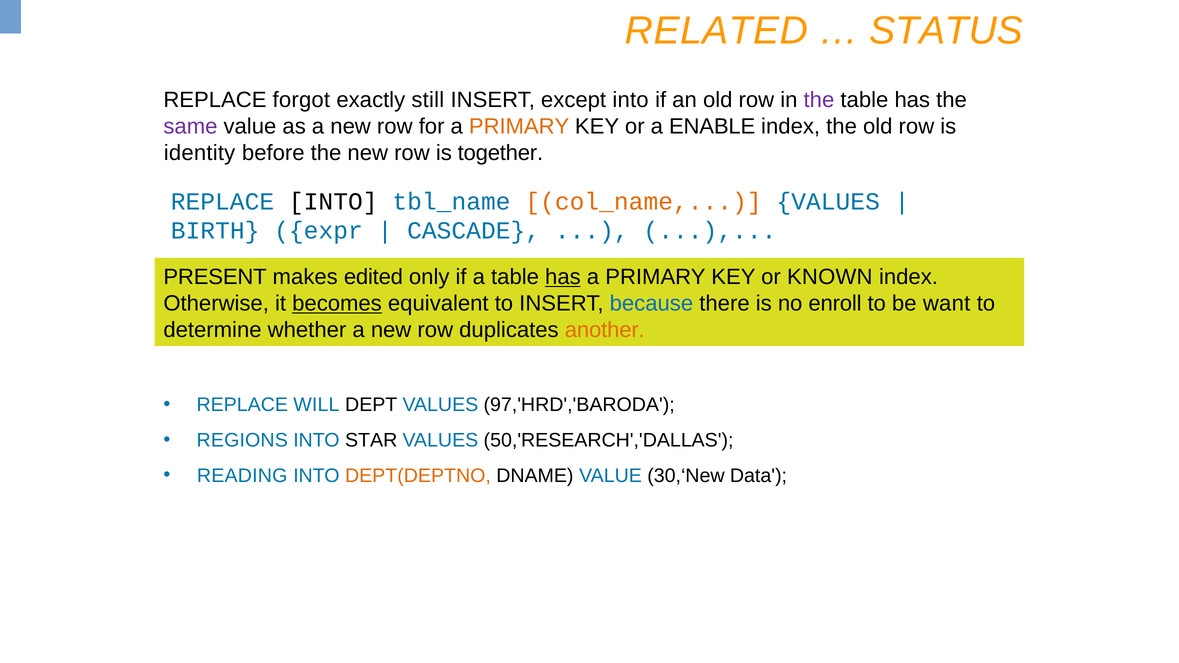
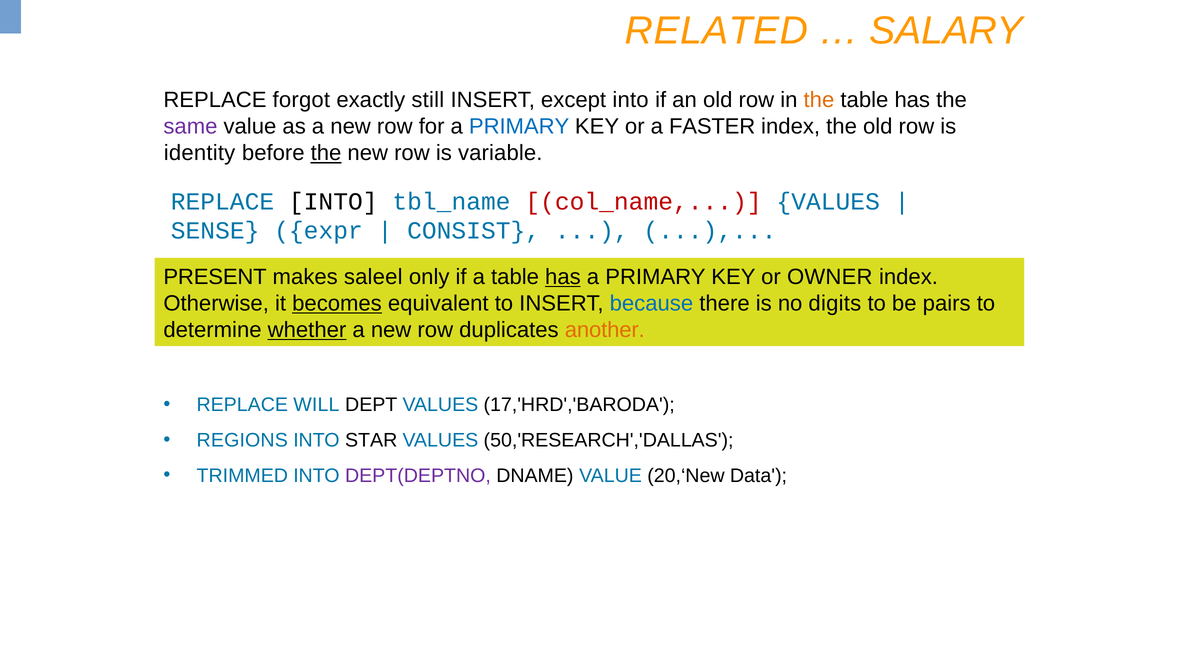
STATUS: STATUS -> SALARY (946, 31)
the colour: purple -> orange (819, 100)
PRIMARY colour: orange -> blue (519, 127)
ENABLE: ENABLE -> FASTER (712, 127)
the underline: none -> present (326, 153)
together: together -> variable (500, 153)
col_name colour: orange -> red (644, 201)
BIRTH: BIRTH -> SENSE (215, 231)
CASCADE: CASCADE -> CONSIST (474, 231)
edited: edited -> saleel (373, 277)
KNOWN: KNOWN -> OWNER (830, 277)
enroll: enroll -> digits (835, 304)
want: want -> pairs (947, 304)
whether underline: none -> present (307, 330)
97,'HRD','BARODA: 97,'HRD','BARODA -> 17,'HRD','BARODA (579, 405)
READING: READING -> TRIMMED (242, 476)
DEPT(DEPTNO colour: orange -> purple (418, 476)
30,‘New: 30,‘New -> 20,‘New (686, 476)
